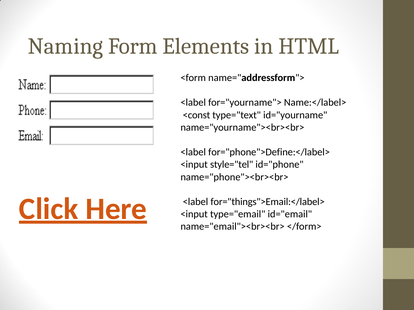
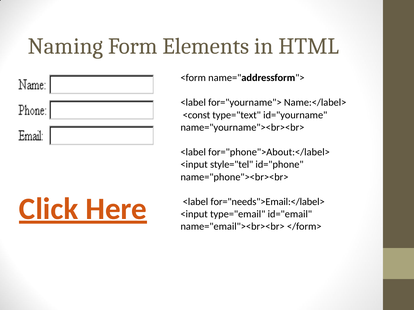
for="phone">Define:</label>: for="phone">Define:</label> -> for="phone">About:</label> (269, 152)
for="things">Email:</label>: for="things">Email:</label> -> for="needs">Email:</label> (268, 202)
